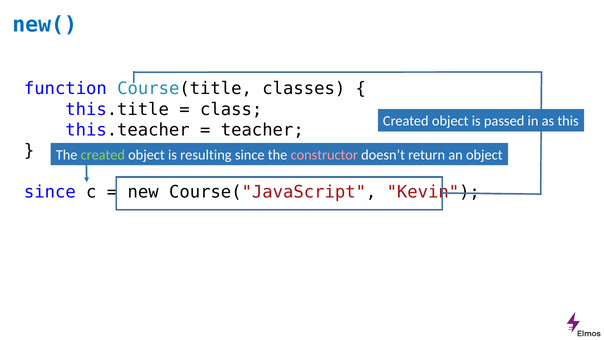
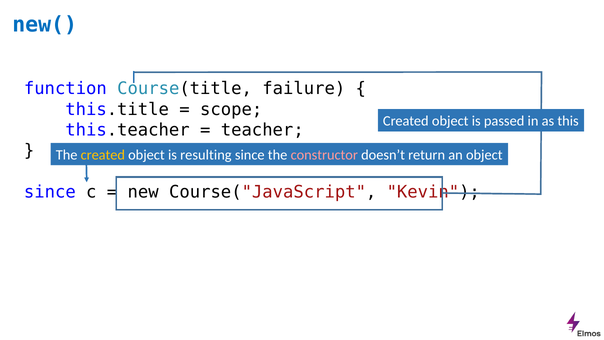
classes: classes -> failure (304, 89)
class: class -> scope (231, 109)
created colour: light green -> yellow (103, 155)
